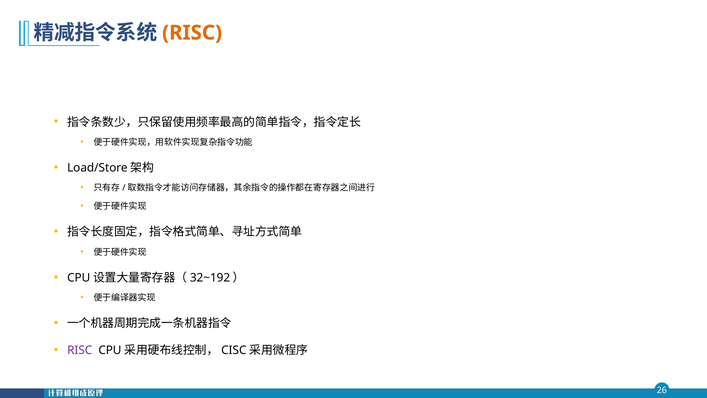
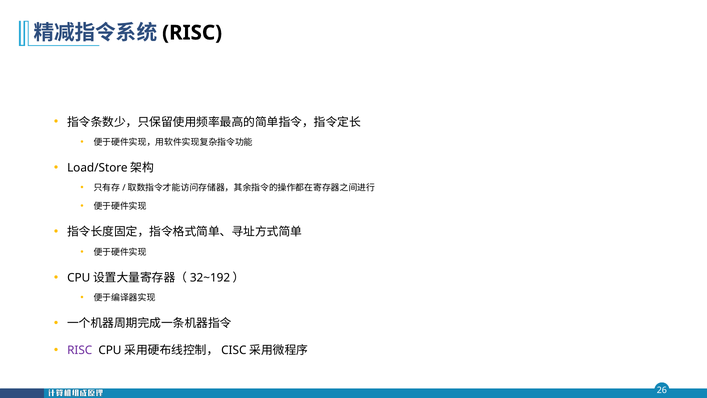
RISC colour: orange -> black (192, 33)
